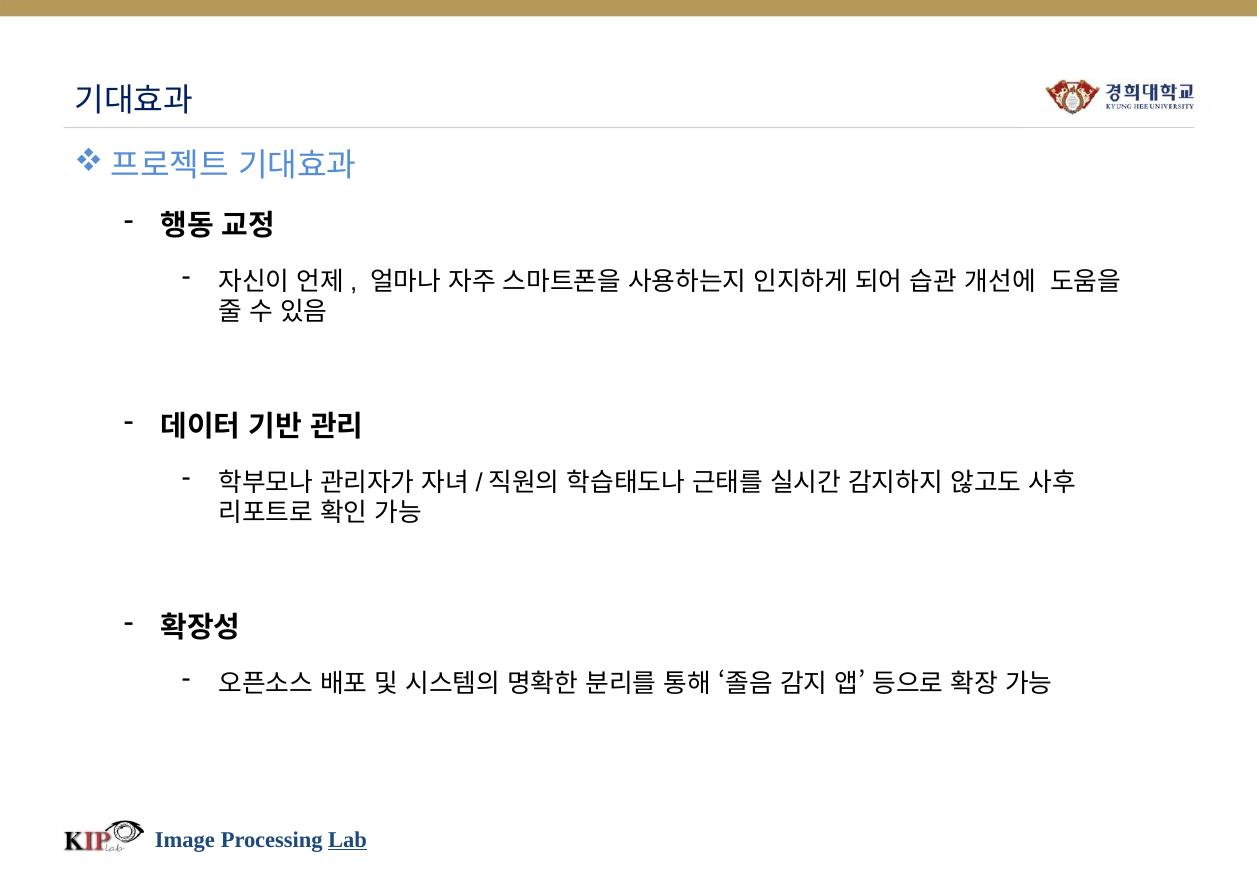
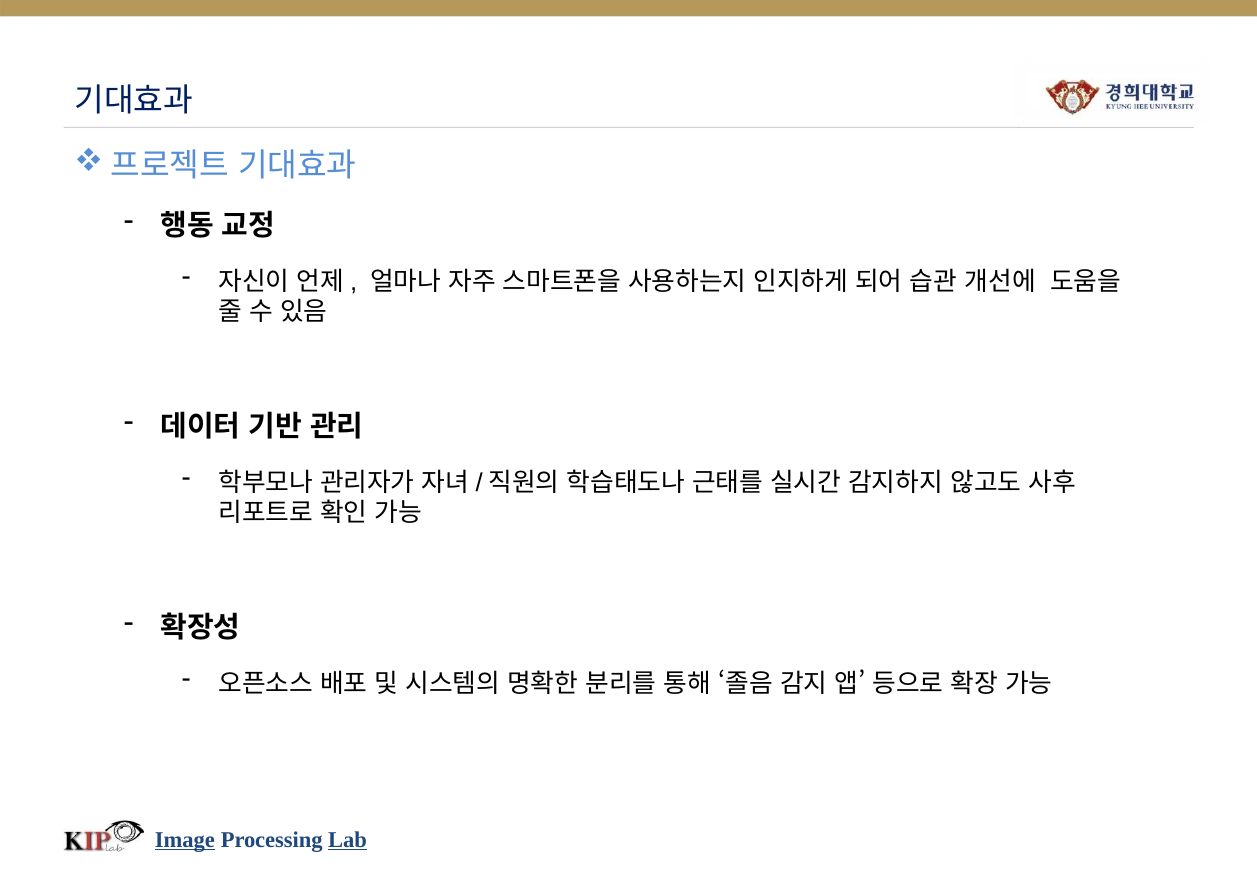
Image underline: none -> present (185, 840)
